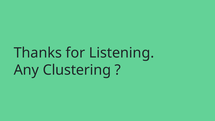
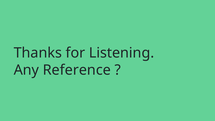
Clustering: Clustering -> Reference (77, 70)
